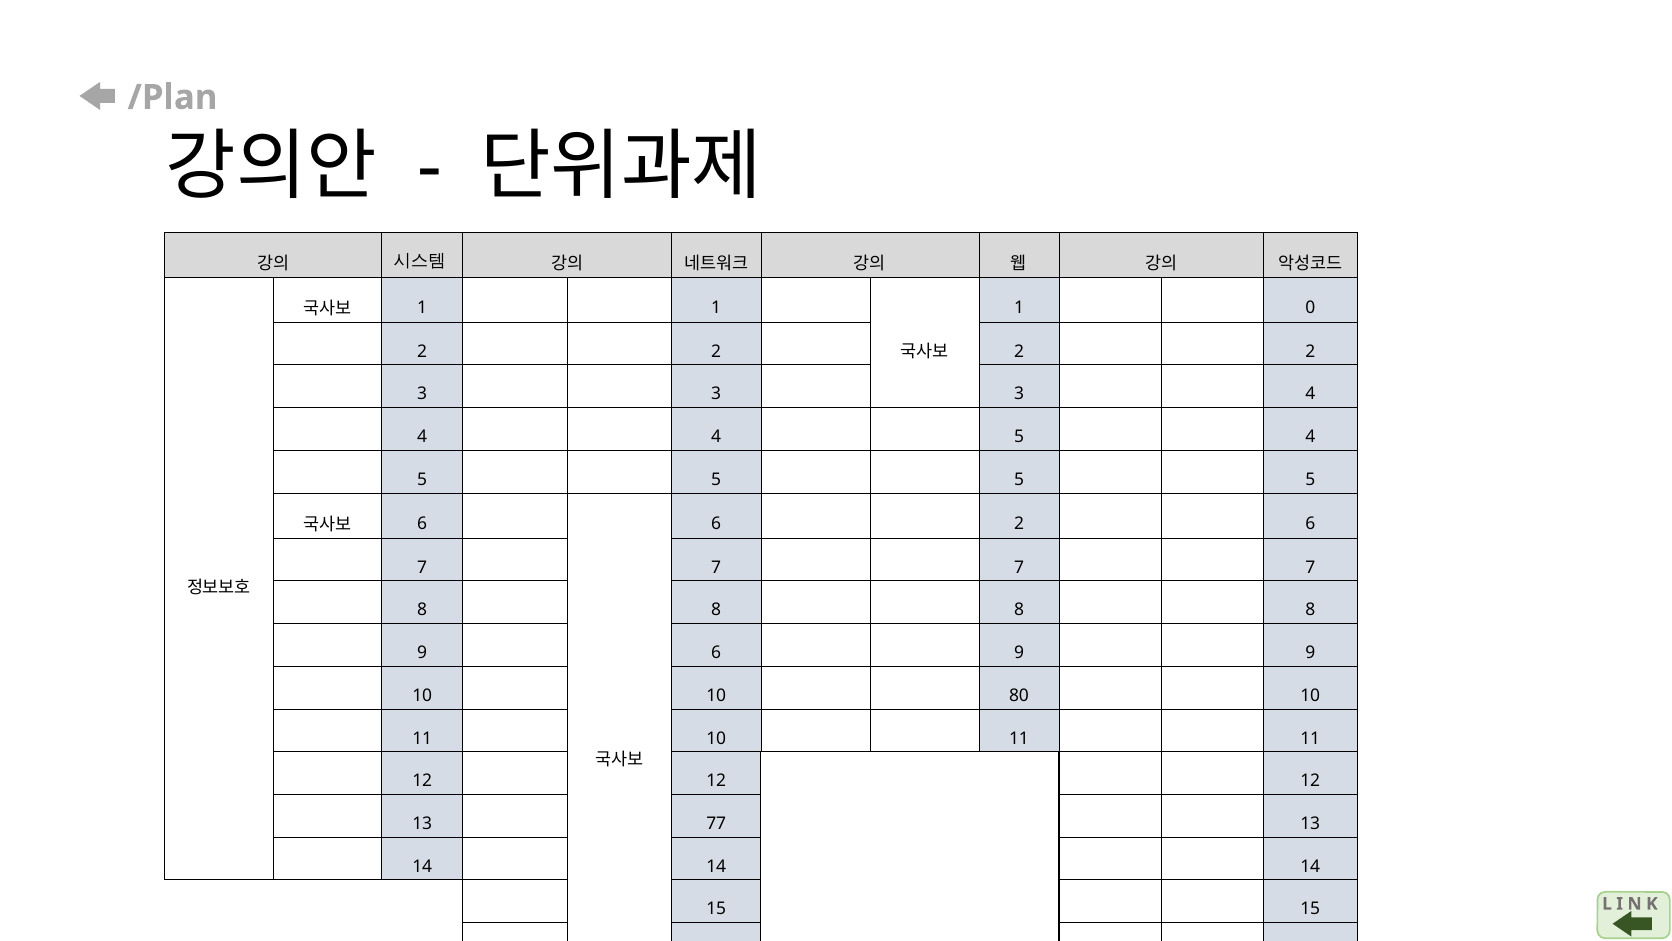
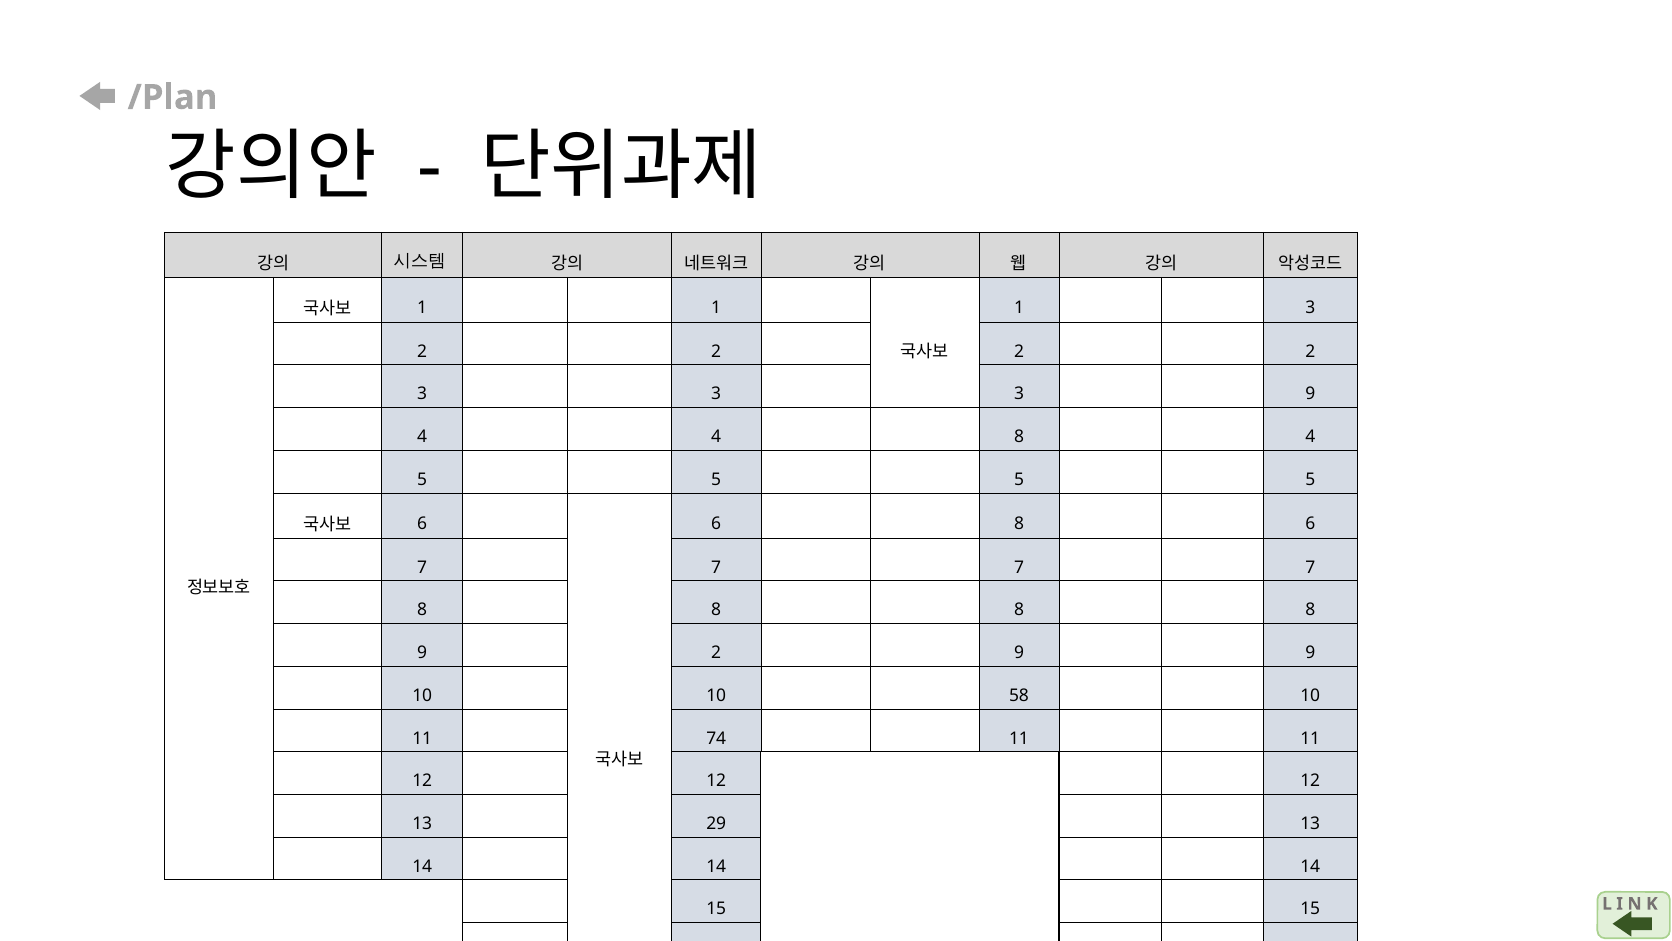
1 0: 0 -> 3 (1310, 307)
3 4: 4 -> 9 (1310, 394)
4 4 5: 5 -> 8 (1019, 437)
6 2: 2 -> 8 (1019, 523)
9 6: 6 -> 2 (716, 652)
80: 80 -> 58 (1019, 695)
11 10: 10 -> 74 (716, 738)
77: 77 -> 29 (716, 823)
